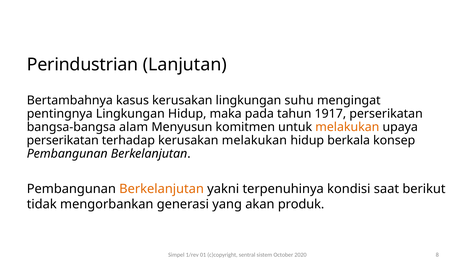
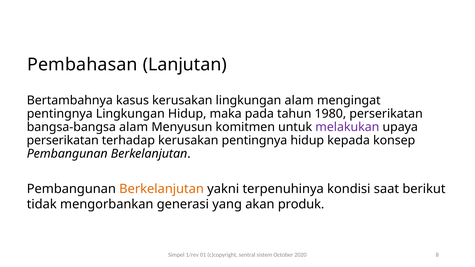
Perindustrian: Perindustrian -> Pembahasan (82, 65)
lingkungan suhu: suhu -> alam (299, 101)
1917: 1917 -> 1980 (330, 114)
melakukan colour: orange -> purple (347, 127)
kerusakan melakukan: melakukan -> pentingnya (254, 141)
berkala: berkala -> kepada (349, 141)
